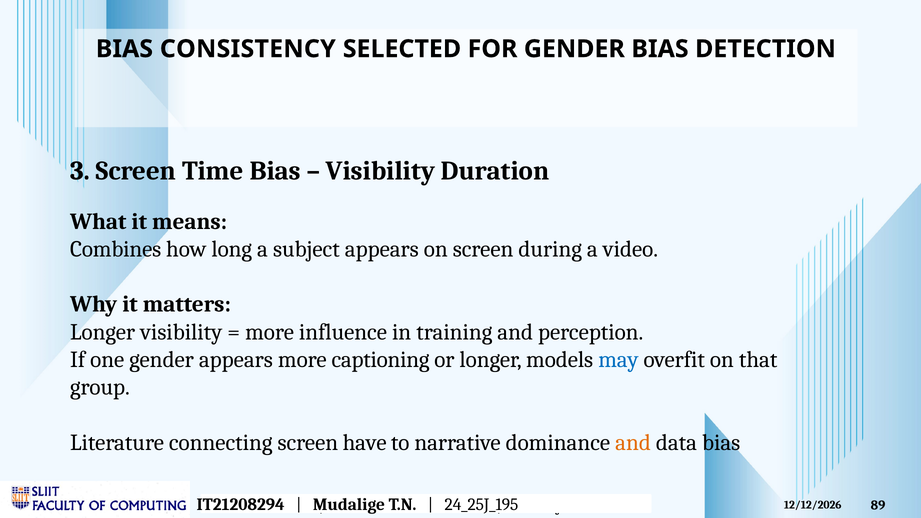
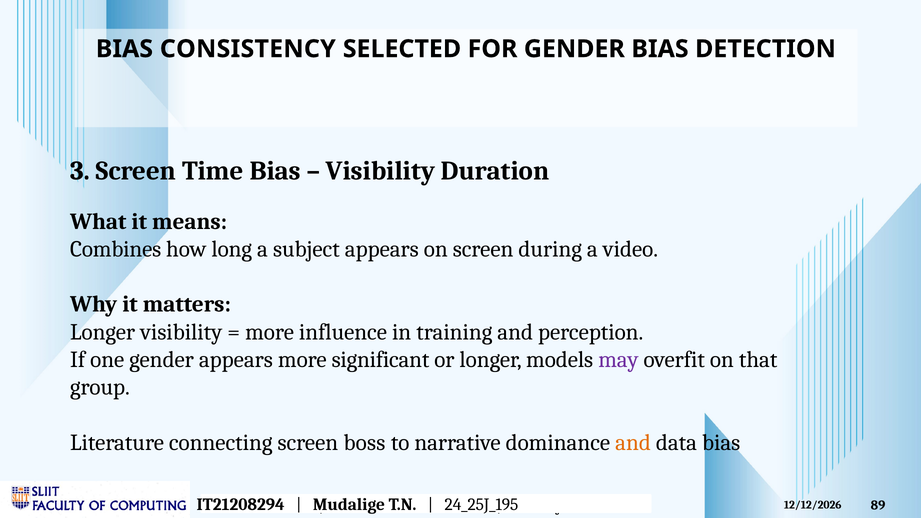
captioning: captioning -> significant (381, 360)
may colour: blue -> purple (618, 360)
have: have -> boss (364, 442)
